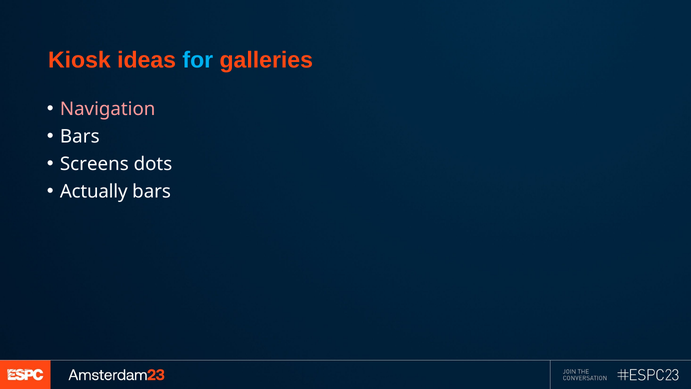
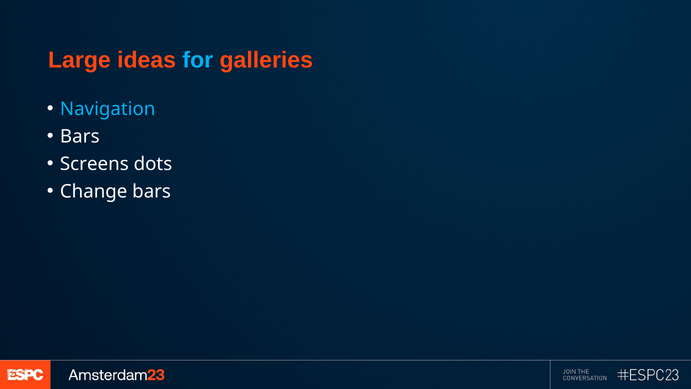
Kiosk: Kiosk -> Large (79, 60)
Navigation colour: pink -> light blue (108, 109)
Actually: Actually -> Change (94, 191)
